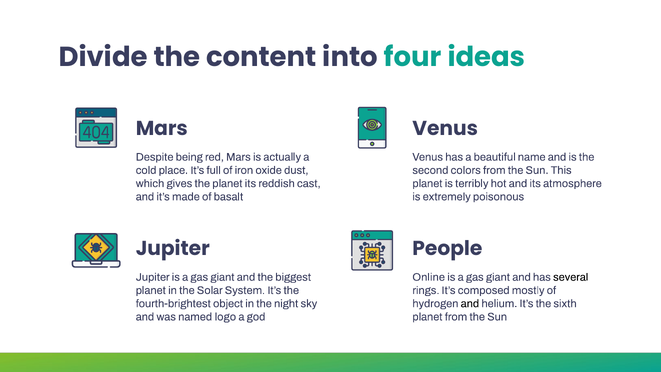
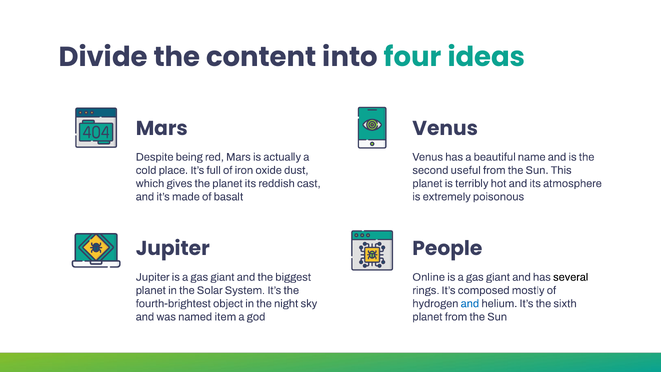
colors: colors -> useful (466, 170)
and colour: black -> blue (470, 303)
logo: logo -> item (225, 317)
